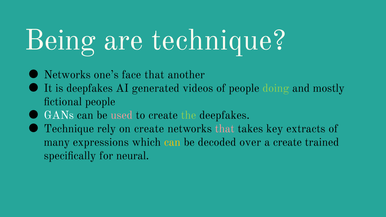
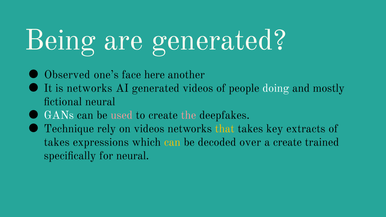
are technique: technique -> generated (219, 40)
Networks: Networks -> Observed (67, 75)
face that: that -> here (154, 75)
is deepfakes: deepfakes -> networks (89, 88)
doing colour: light green -> white (276, 88)
fictional people: people -> neural (100, 102)
the colour: light green -> pink (189, 115)
on create: create -> videos (149, 129)
that colour: pink -> yellow (225, 129)
many: many -> takes (57, 142)
